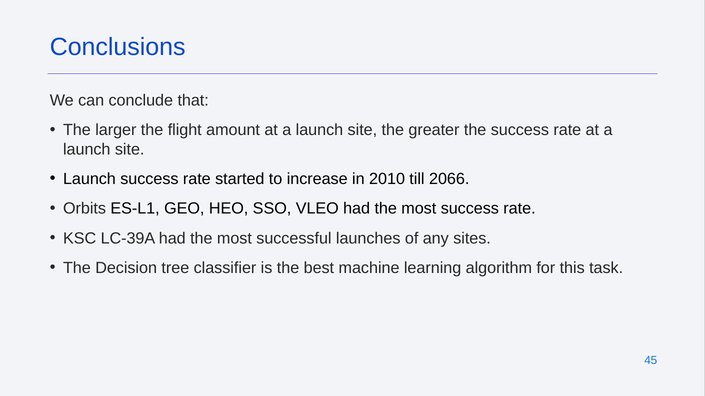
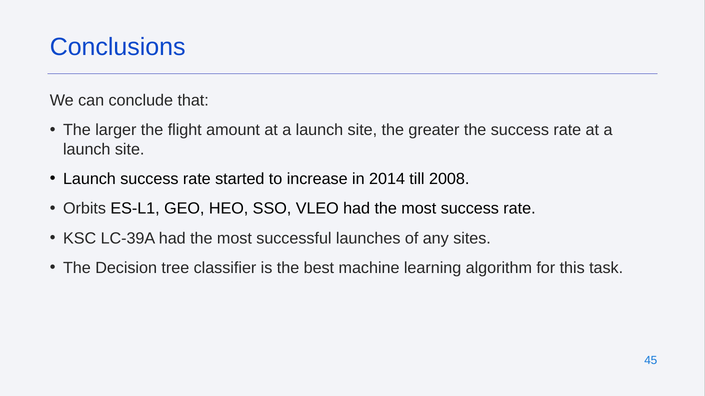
2010: 2010 -> 2014 (387, 179)
2066: 2066 -> 2008 (449, 179)
